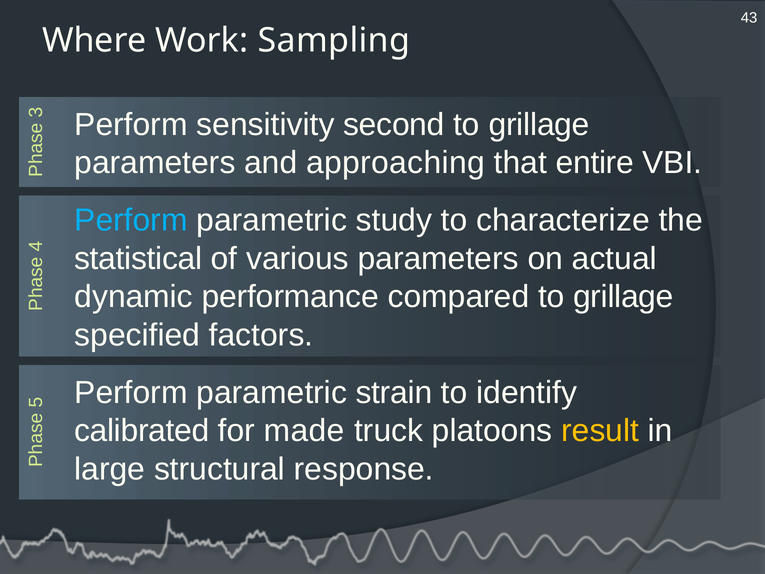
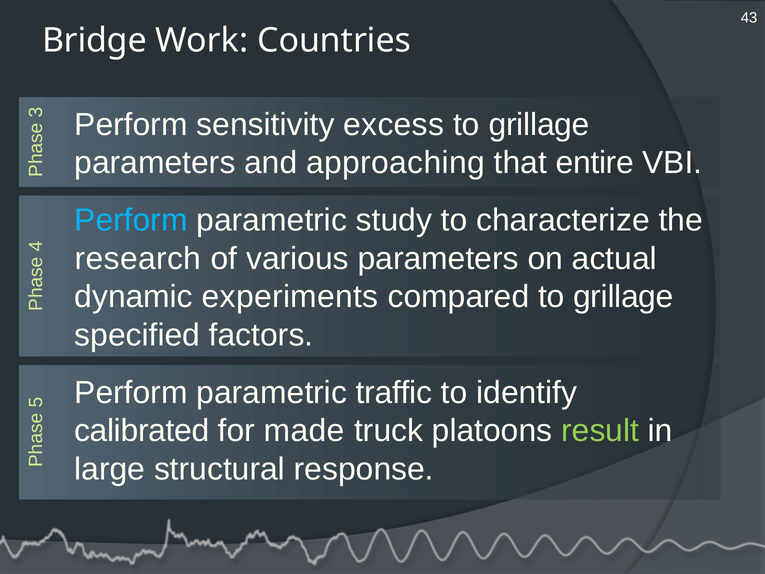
Where: Where -> Bridge (94, 41)
Sampling: Sampling -> Countries (334, 41)
second: second -> excess (394, 125)
statistical: statistical -> research (138, 258)
performance: performance -> experiments (290, 297)
strain: strain -> traffic (394, 392)
result colour: yellow -> light green (600, 431)
